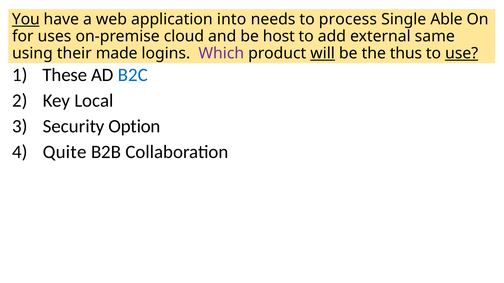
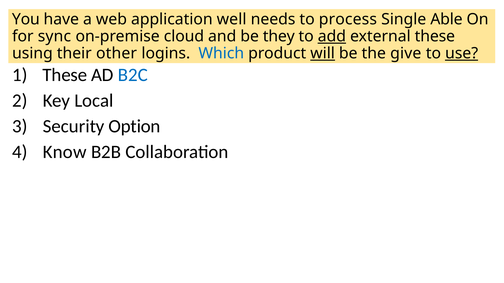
You underline: present -> none (26, 19)
into: into -> well (232, 19)
uses: uses -> sync (54, 36)
host: host -> they (279, 36)
add underline: none -> present (332, 36)
external same: same -> these (435, 36)
made: made -> other (117, 53)
Which colour: purple -> blue (221, 53)
thus: thus -> give (406, 53)
Quite: Quite -> Know (65, 152)
